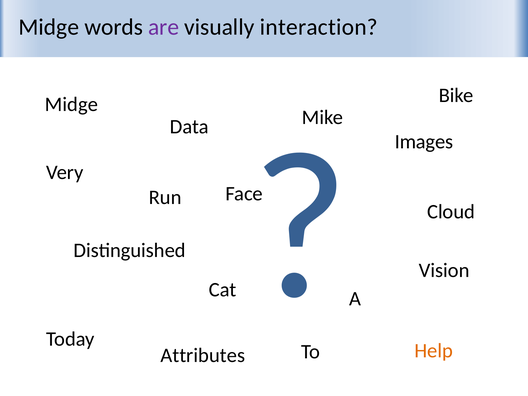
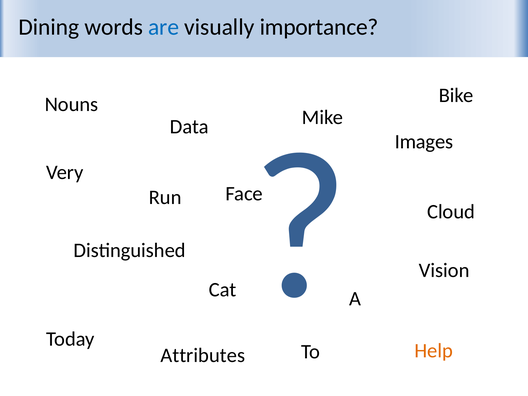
Midge: Midge -> Dining (49, 27)
are colour: purple -> blue (164, 27)
interaction: interaction -> importance (319, 27)
Midge: Midge -> Nouns (71, 104)
